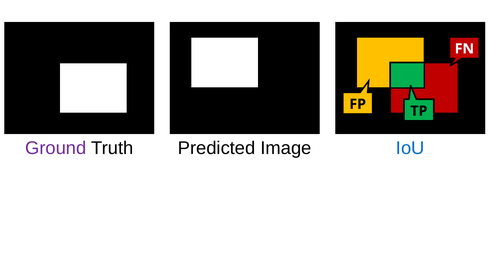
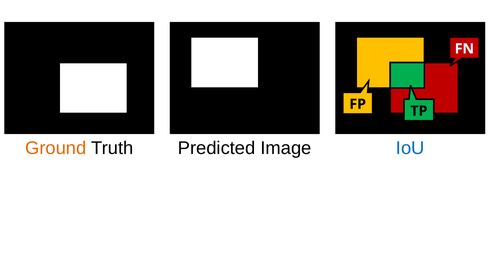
Ground colour: purple -> orange (56, 148)
